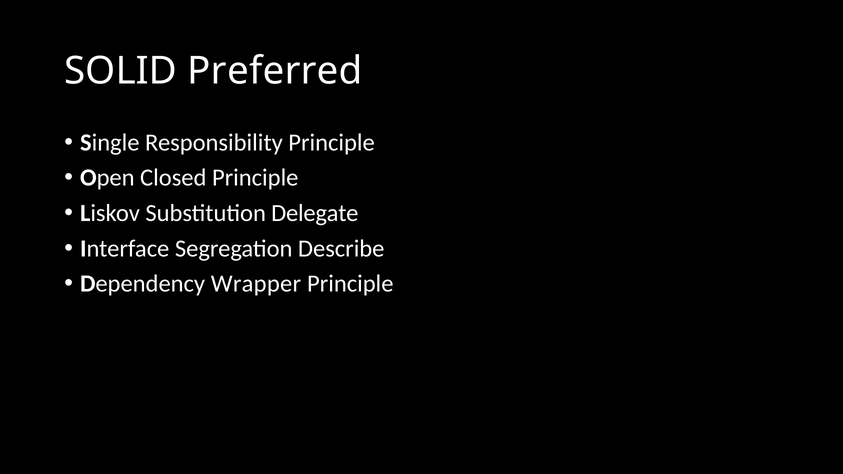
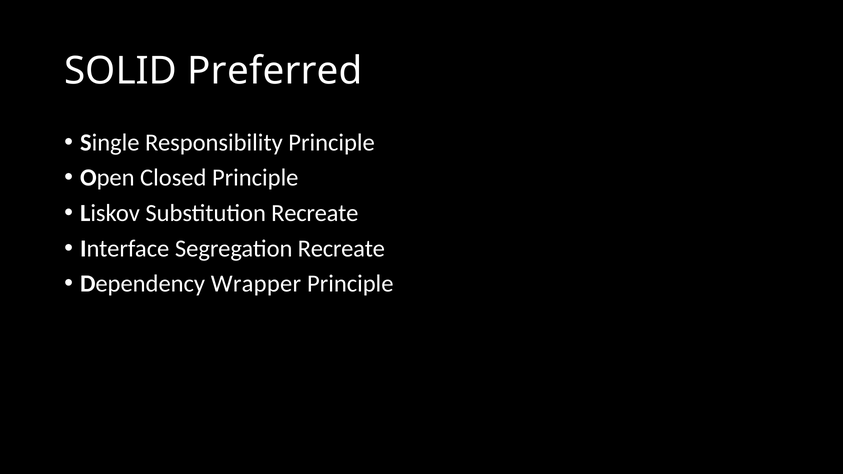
Substitution Delegate: Delegate -> Recreate (315, 213)
Segregation Describe: Describe -> Recreate (341, 249)
